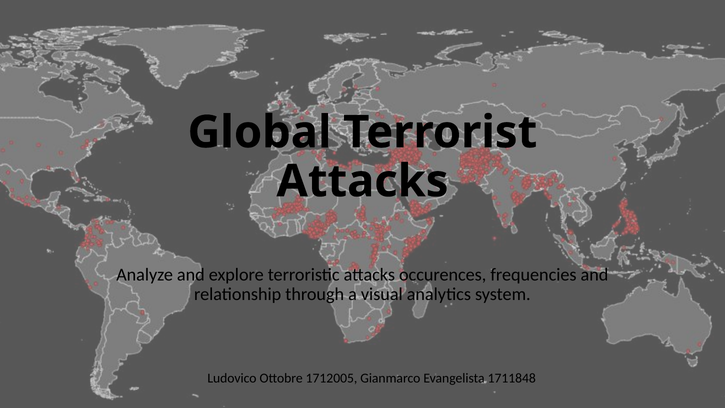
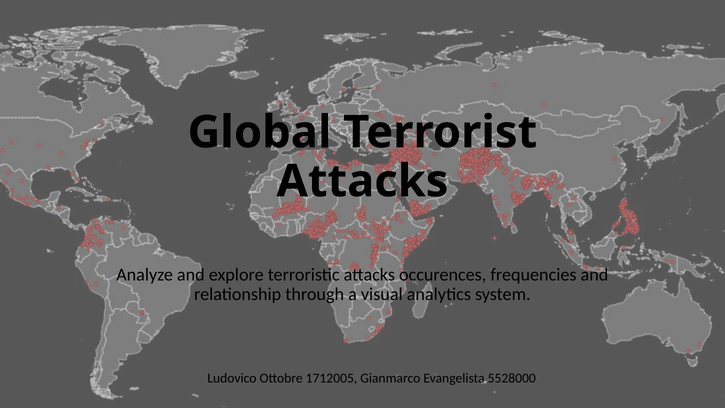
1711848: 1711848 -> 5528000 (512, 378)
